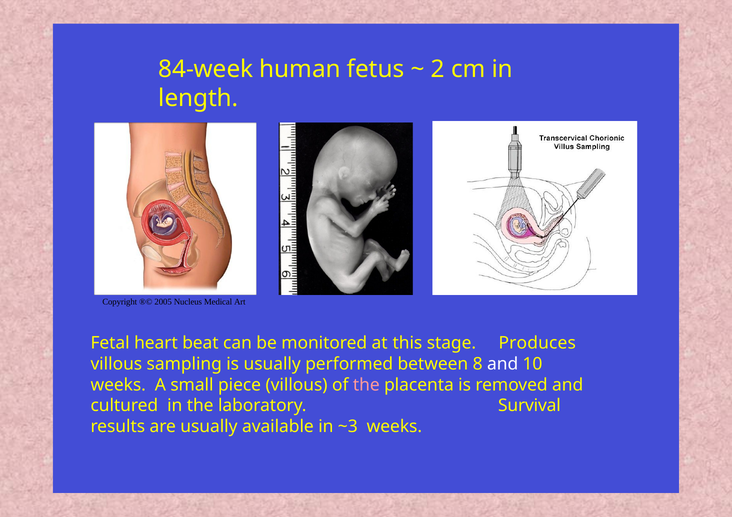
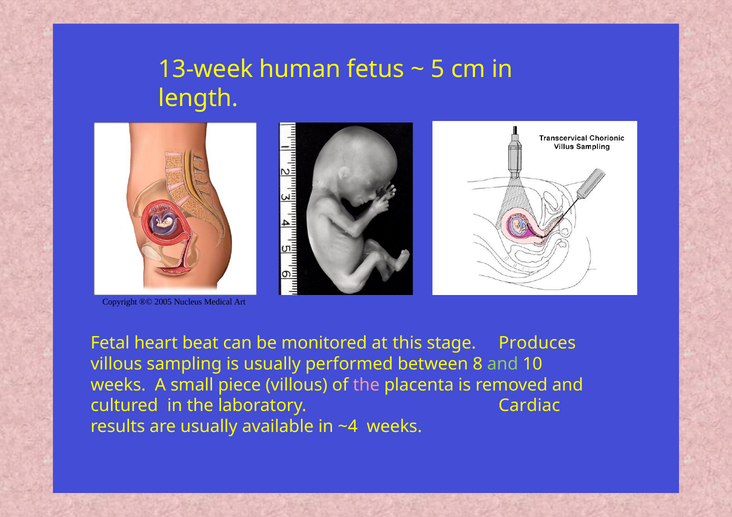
84-week: 84-week -> 13-week (206, 69)
2: 2 -> 5 (438, 69)
and colour: white -> light green (503, 364)
Survival: Survival -> Cardiac (529, 406)
~3: ~3 -> ~4 (348, 427)
